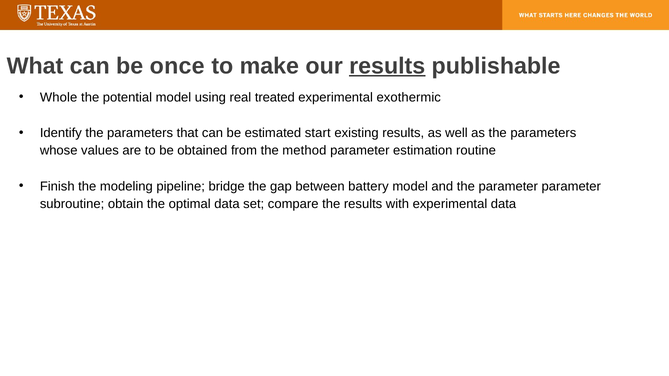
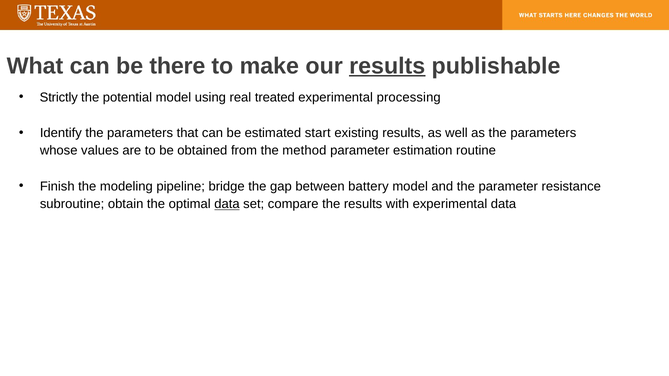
once: once -> there (177, 66)
Whole: Whole -> Strictly (59, 97)
exothermic: exothermic -> processing (409, 97)
parameter parameter: parameter -> resistance (571, 186)
data underline: none -> present (227, 204)
